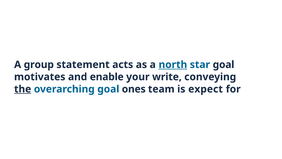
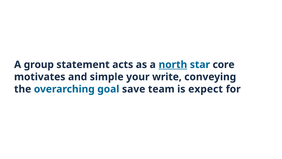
star goal: goal -> core (224, 64)
enable: enable -> simple (107, 77)
the underline: present -> none (23, 89)
ones: ones -> save (134, 89)
